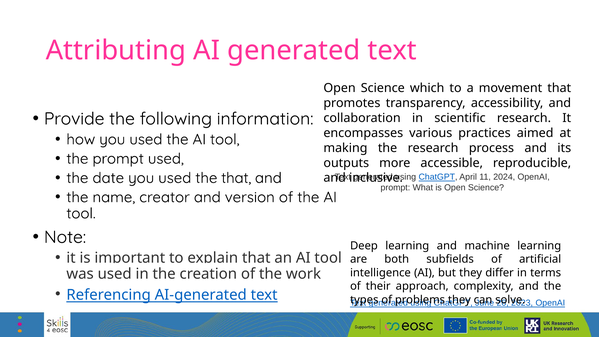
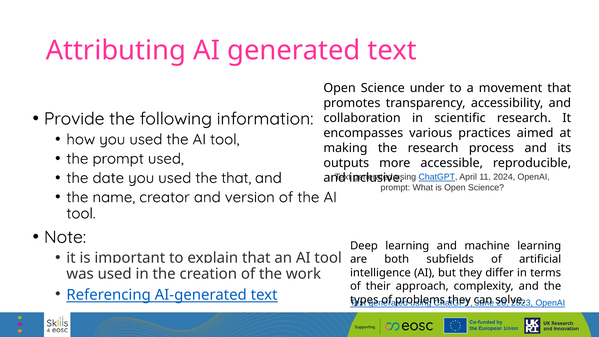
which: which -> under (427, 88)
